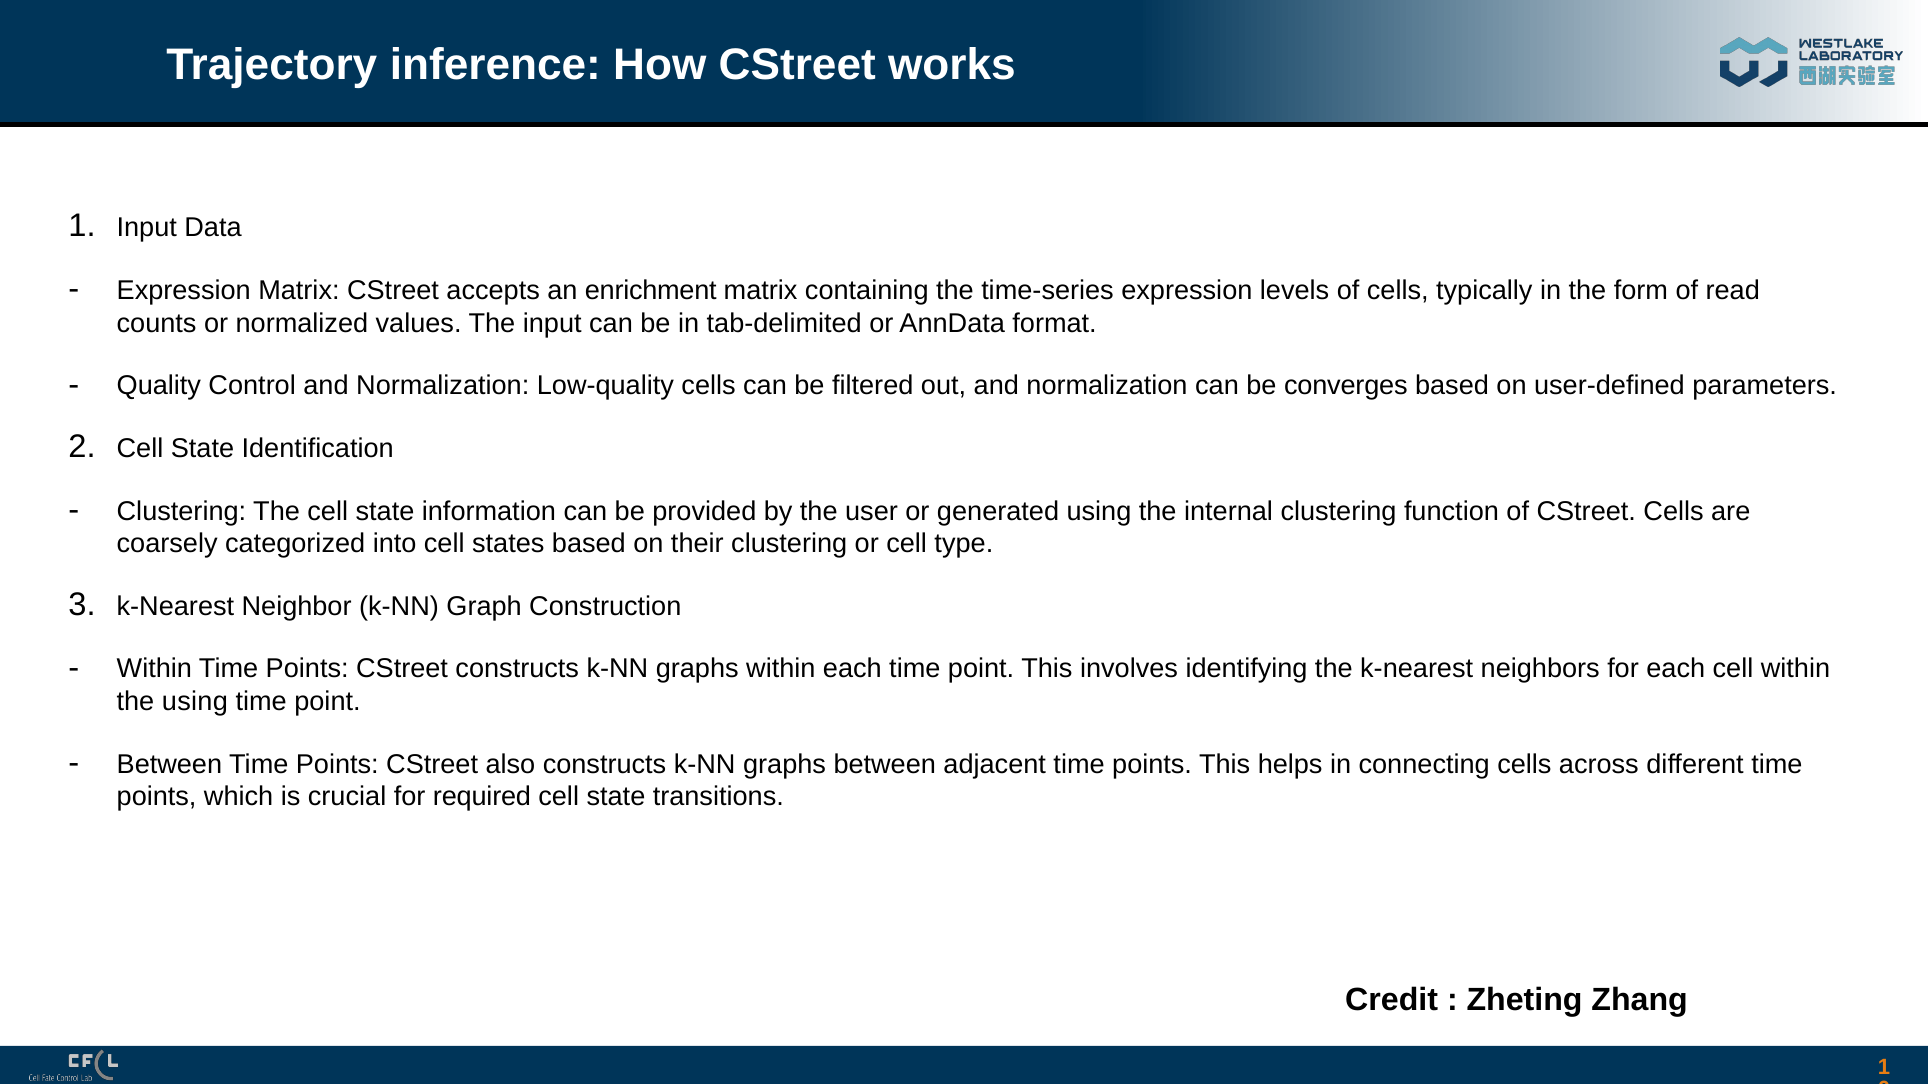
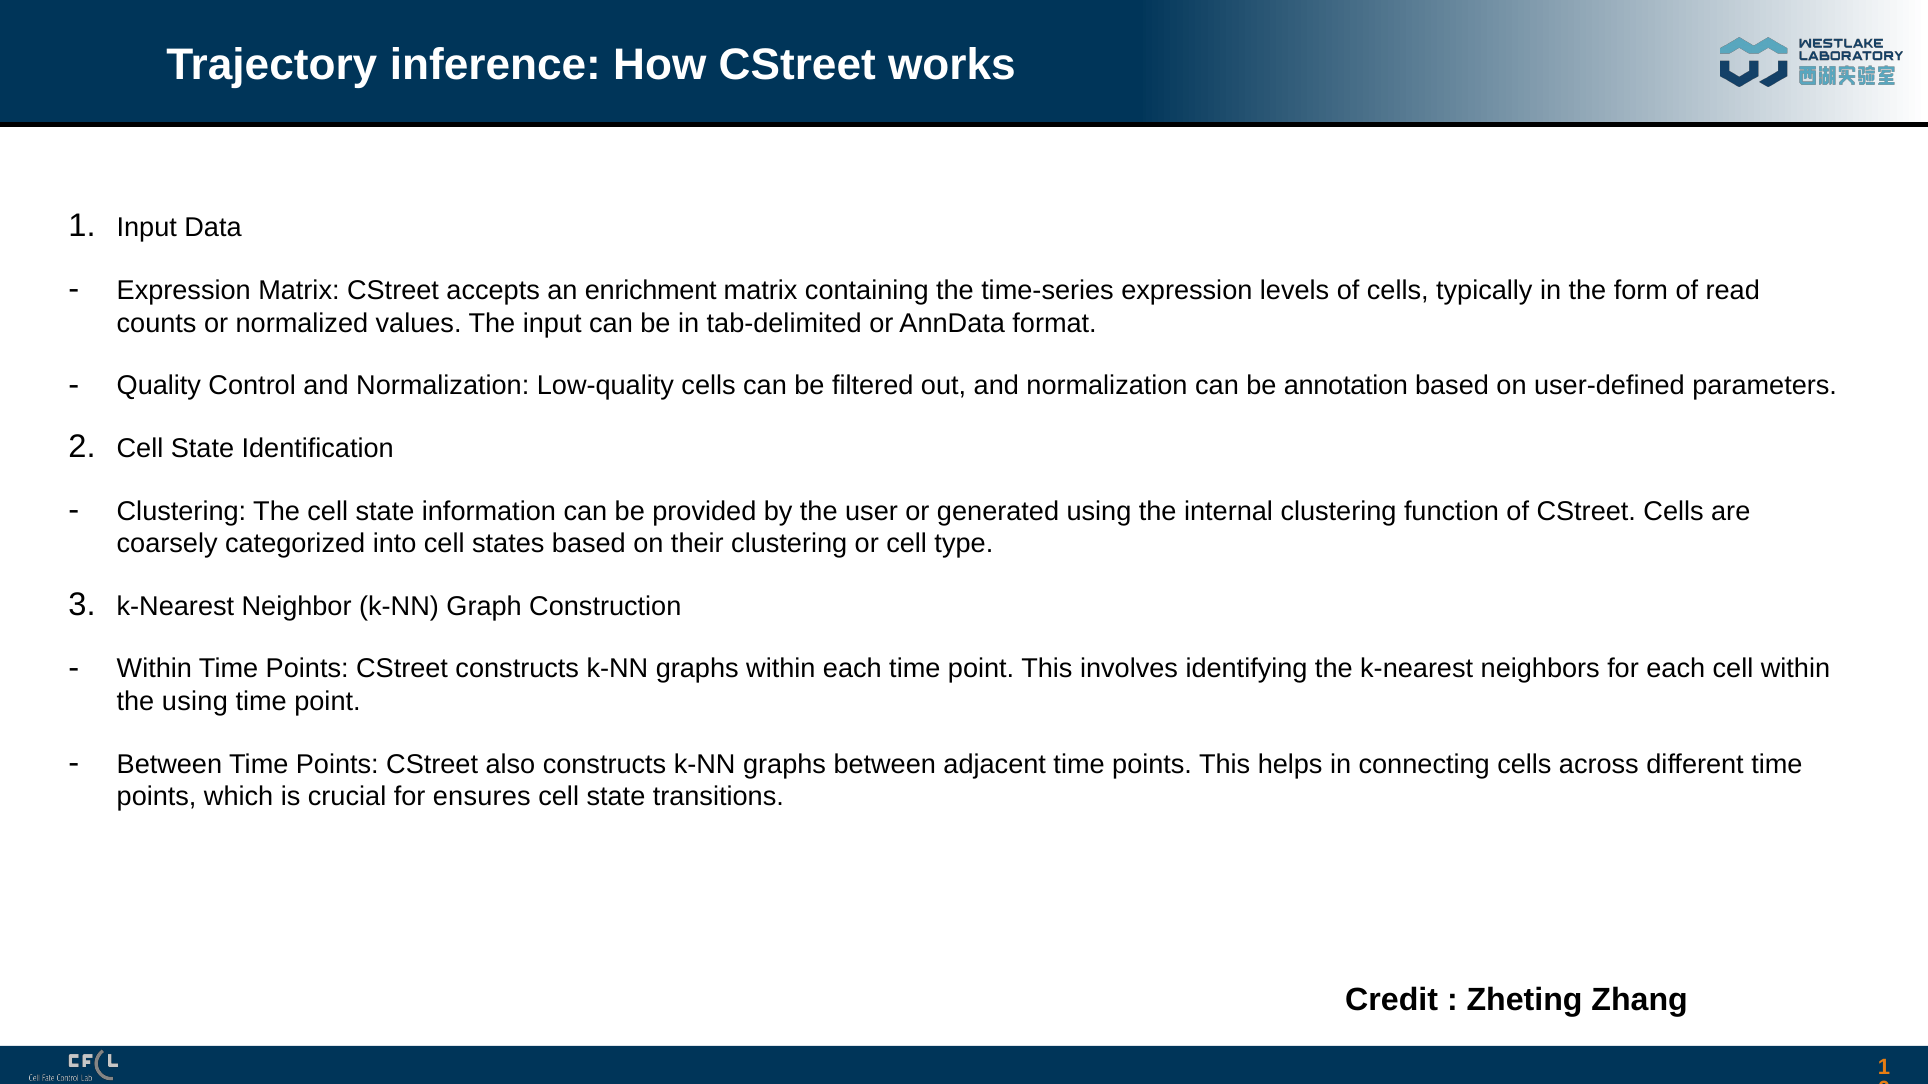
converges: converges -> annotation (1346, 386)
required: required -> ensures (482, 797)
